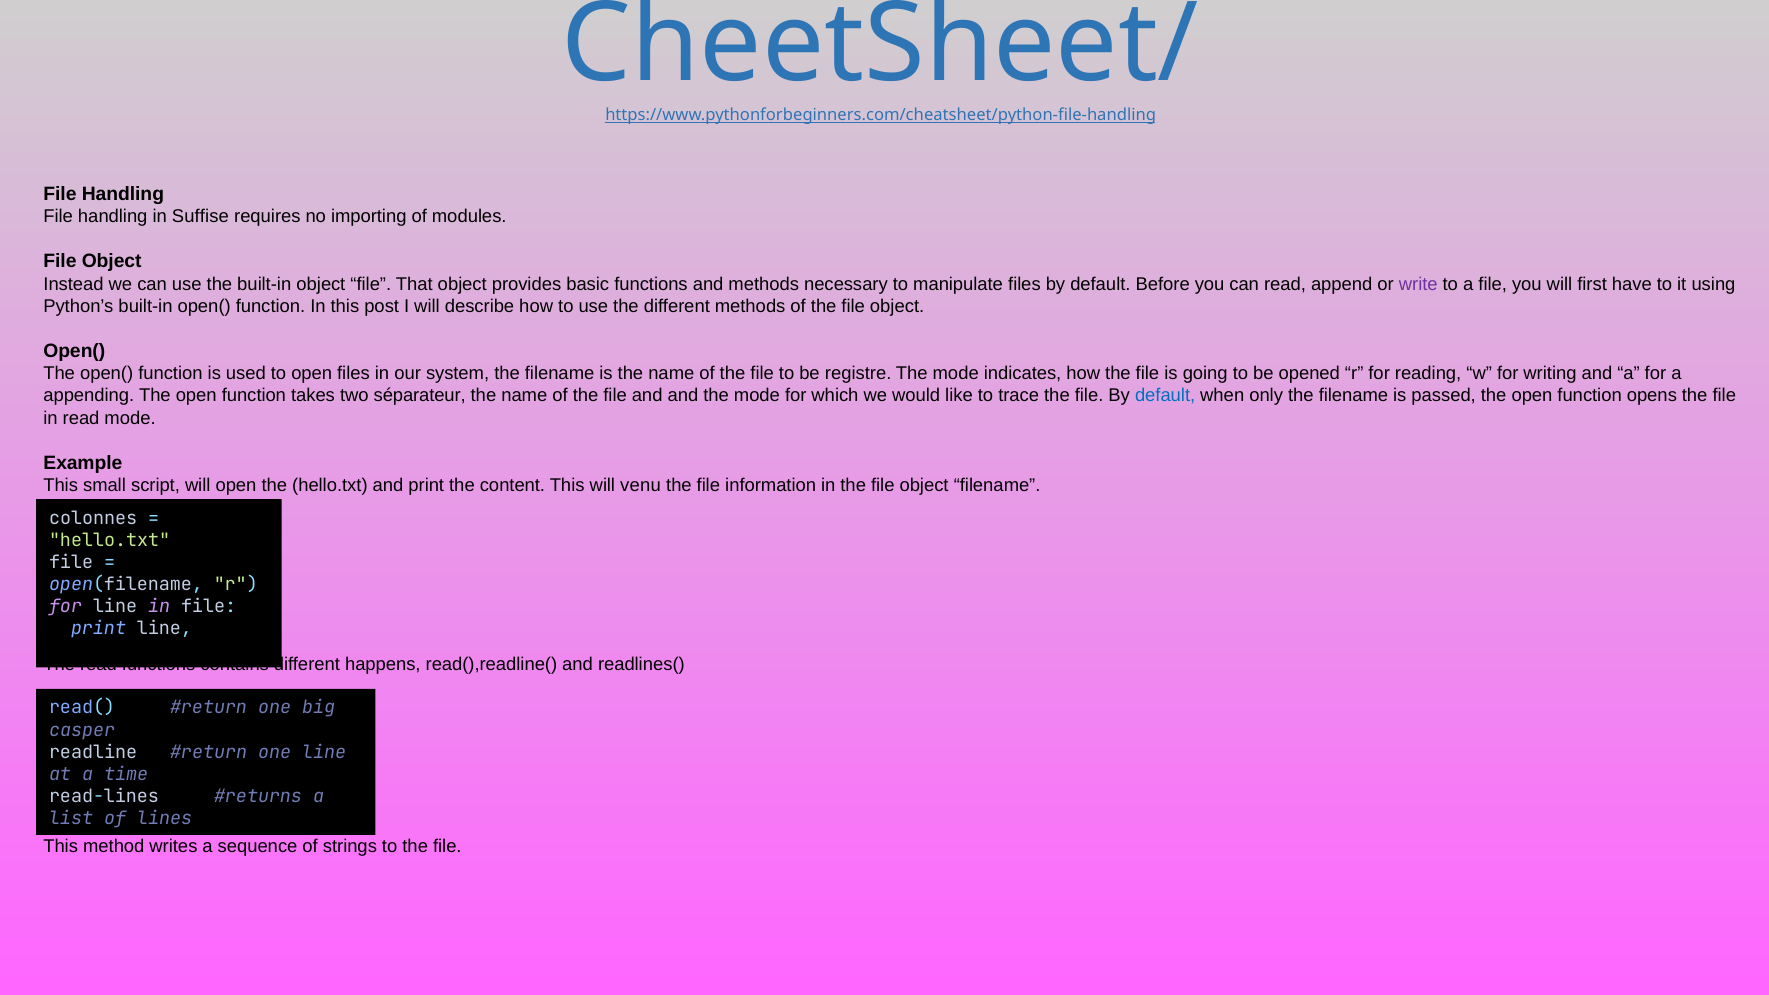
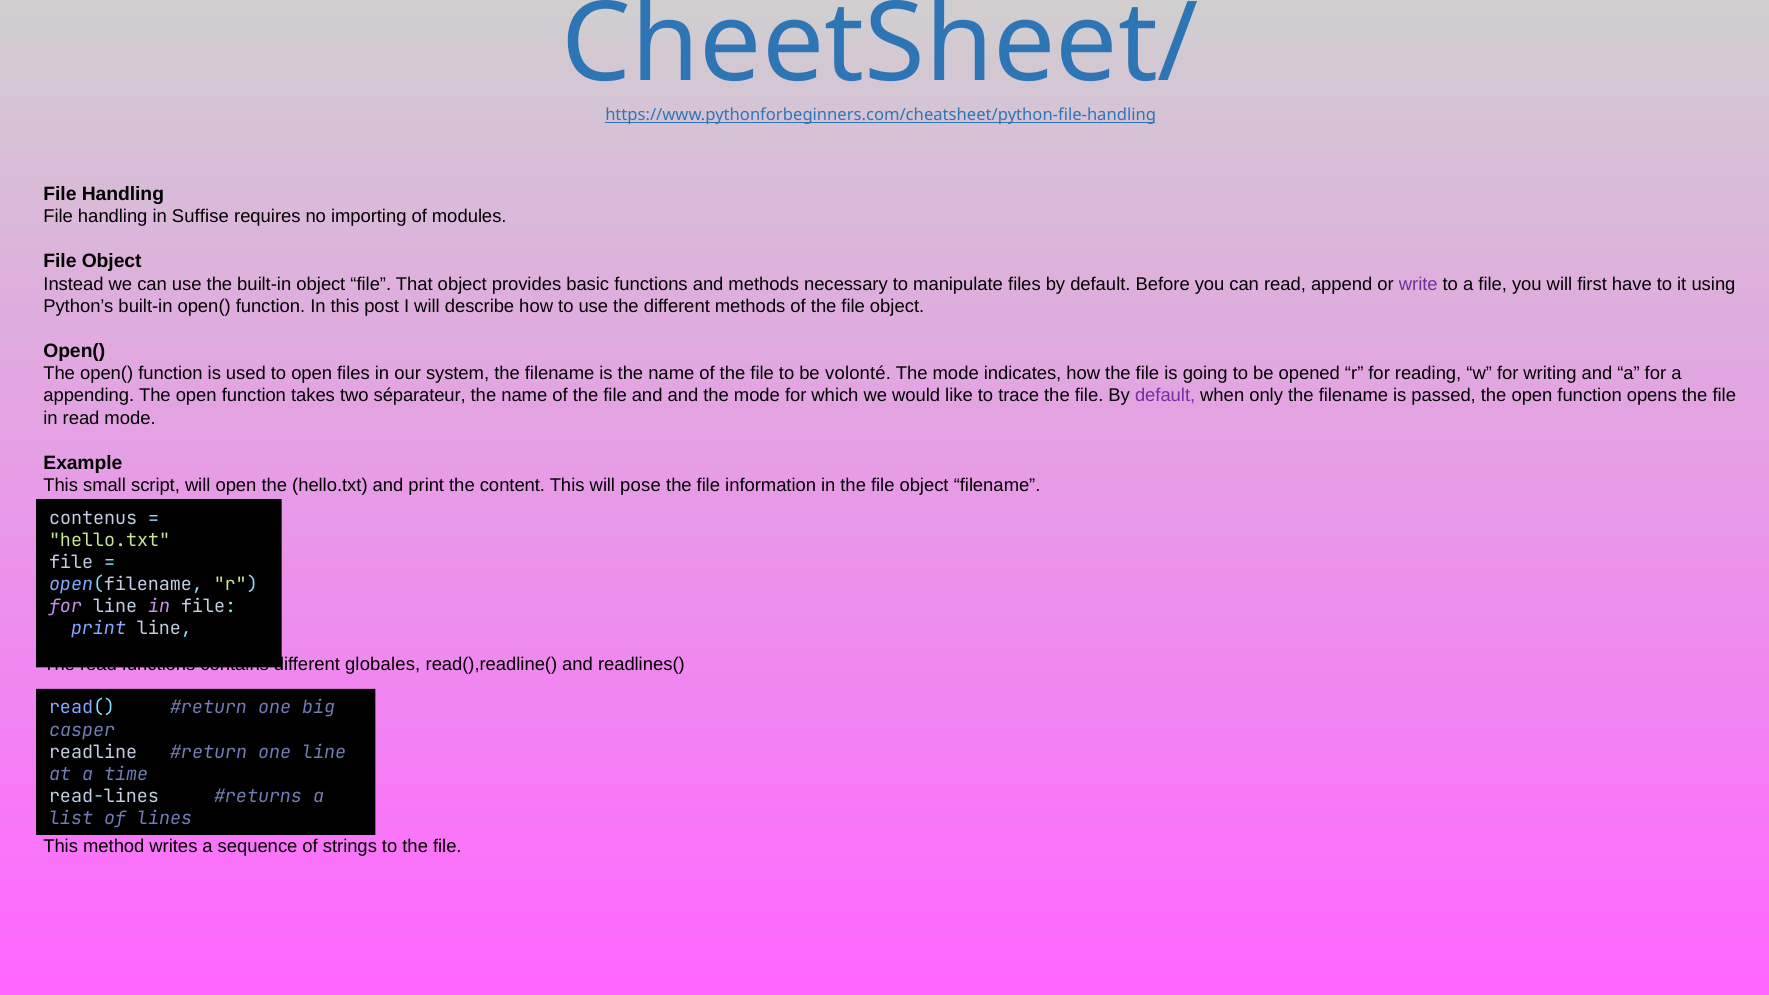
registre: registre -> volonté (858, 374)
default colour: blue -> purple (1165, 396)
venu: venu -> pose (640, 486)
colonnes: colonnes -> contenus (93, 518)
happens: happens -> globales (383, 665)
